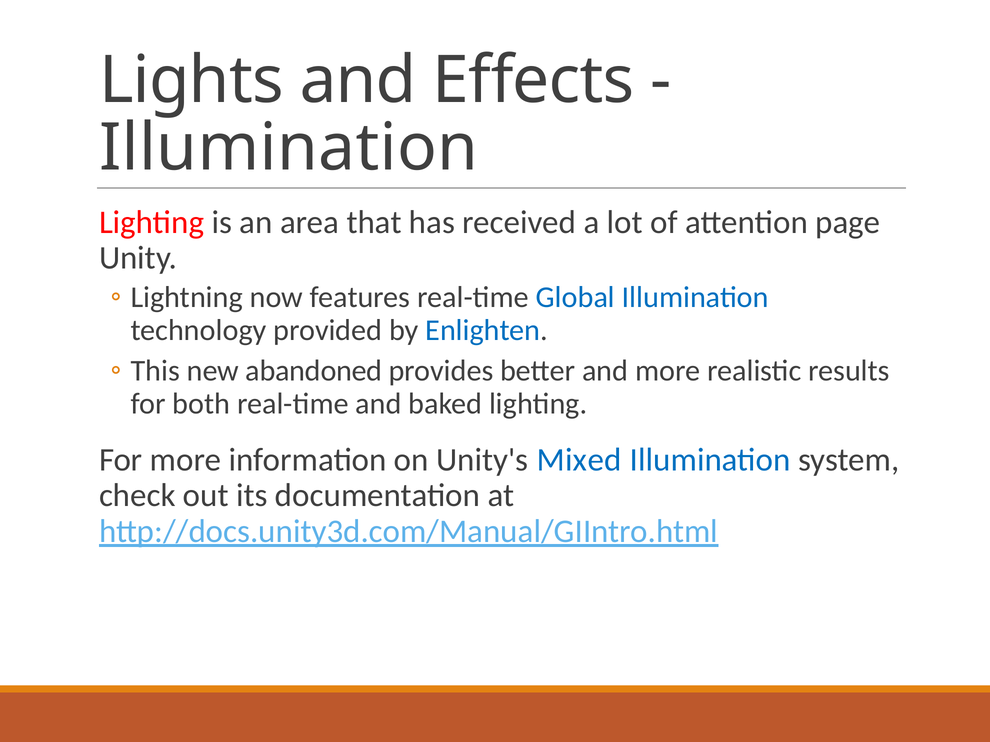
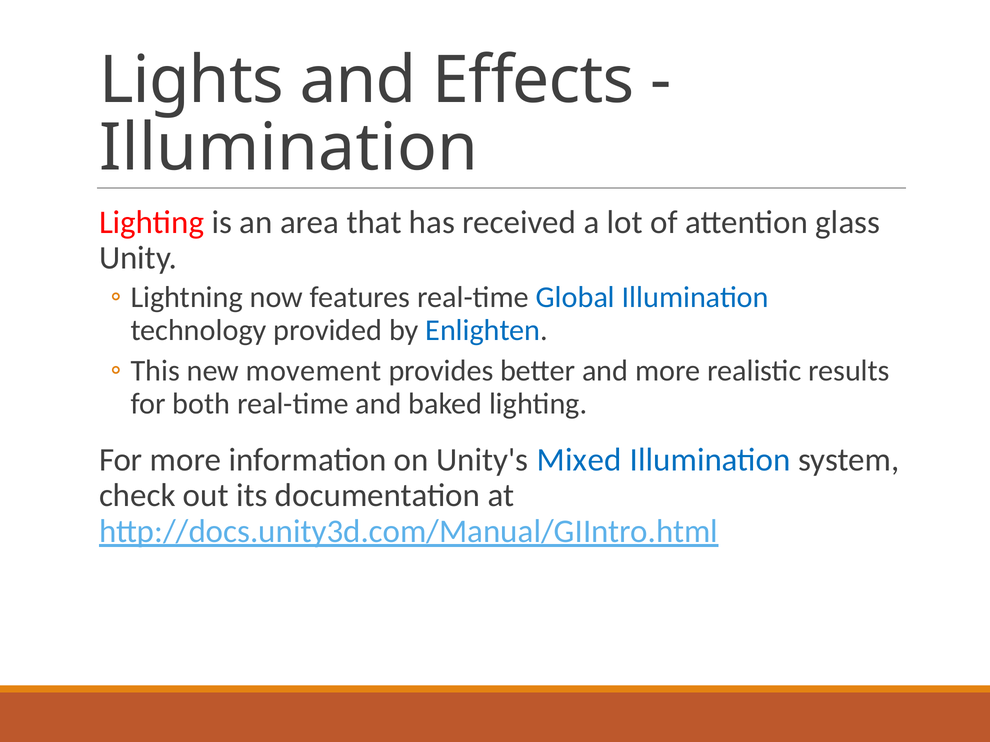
page: page -> glass (848, 222)
abandoned: abandoned -> movement (314, 371)
